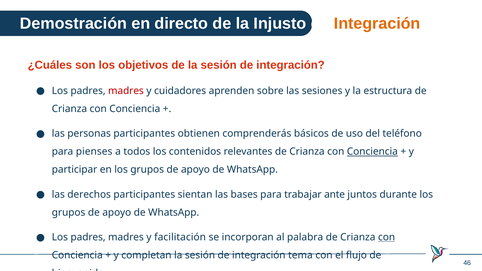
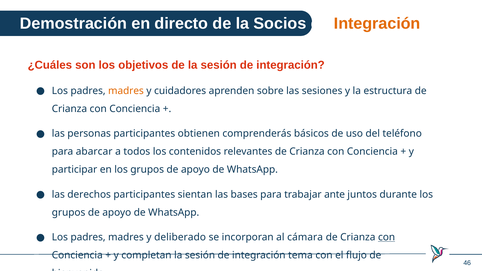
Injusto: Injusto -> Socios (280, 24)
madres colour: red -> orange (126, 91)
pienses: pienses -> abarcar (94, 152)
Conciencia underline: present -> none (372, 152)
facilitación: facilitación -> deliberado (180, 237)
palabra: palabra -> cámara (305, 237)
